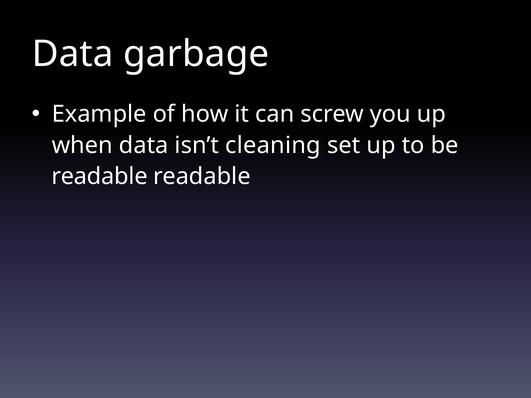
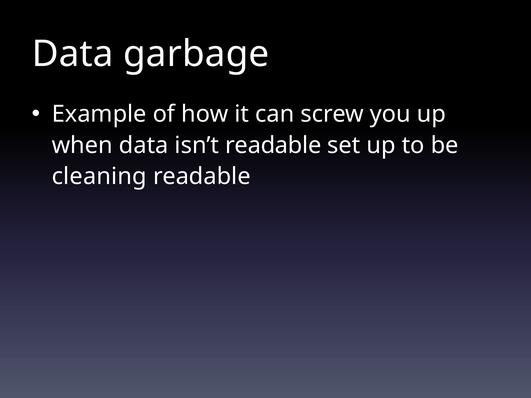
isn’t cleaning: cleaning -> readable (273, 145)
readable: readable -> cleaning (99, 177)
